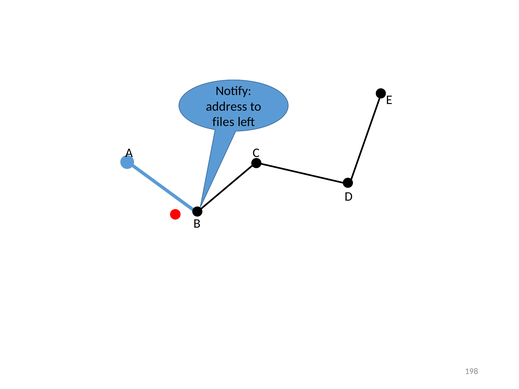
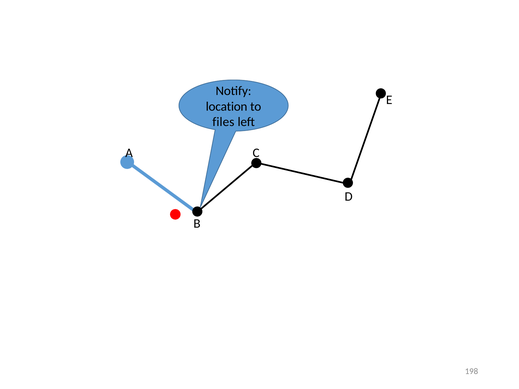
address: address -> location (227, 107)
